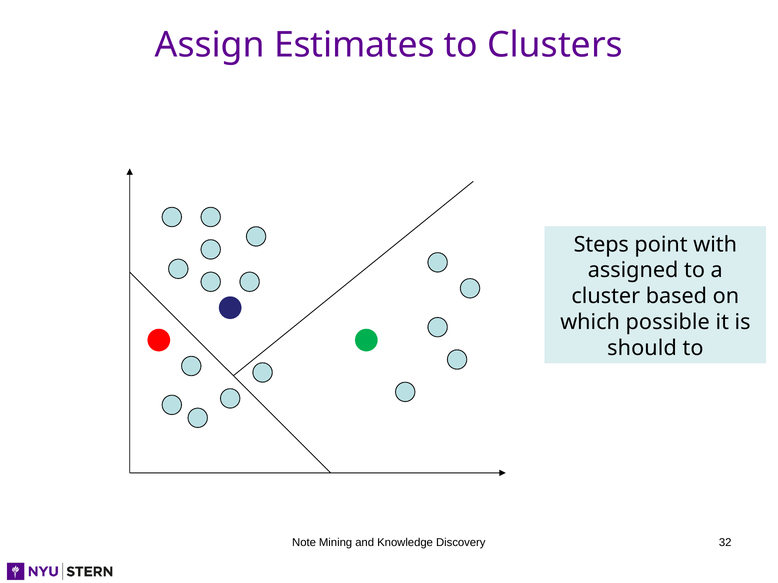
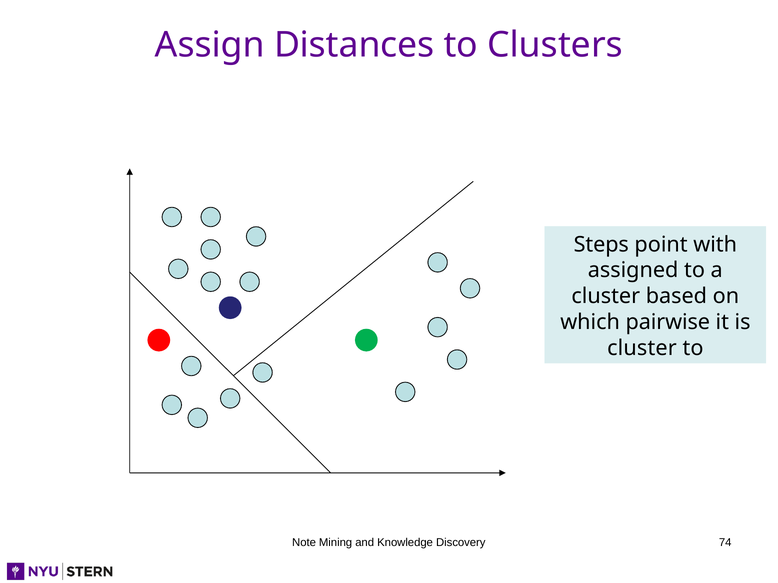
Estimates: Estimates -> Distances (354, 45)
possible: possible -> pairwise (668, 322)
should: should -> cluster (642, 348)
32: 32 -> 74 (725, 543)
